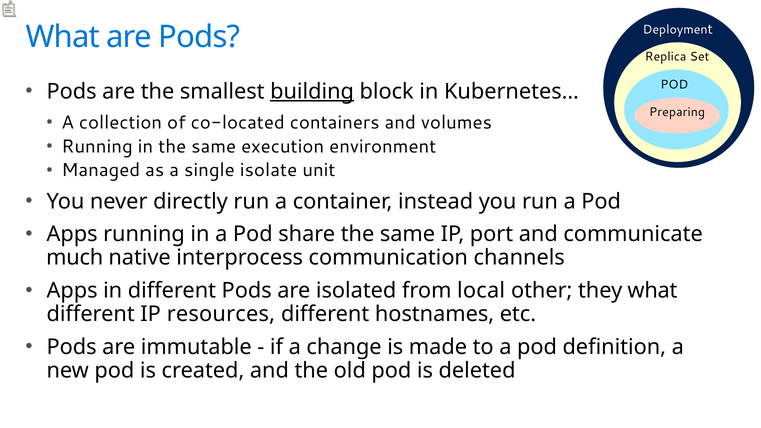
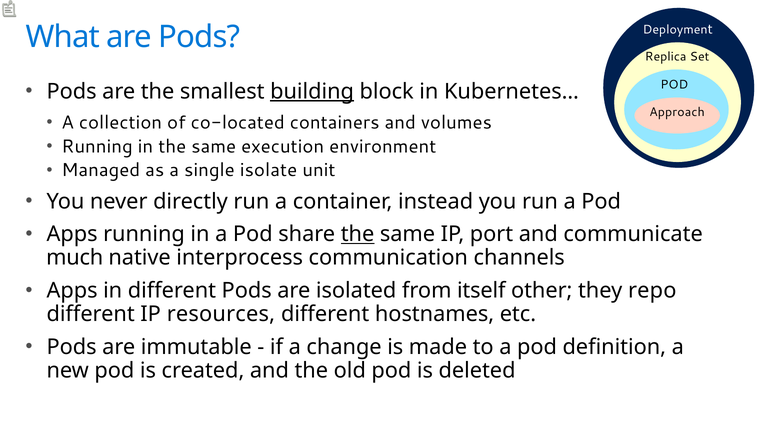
Preparing: Preparing -> Approach (677, 112)
the underline: none -> present (358, 234)
local: local -> itself (481, 290)
they what: what -> repo (652, 290)
